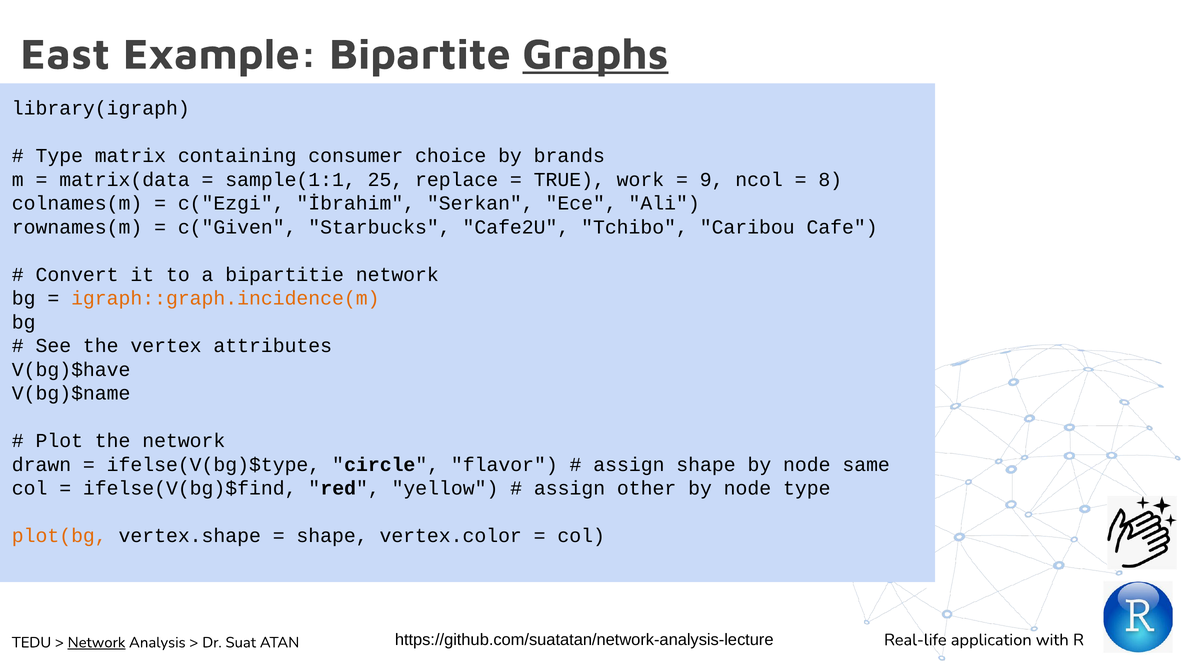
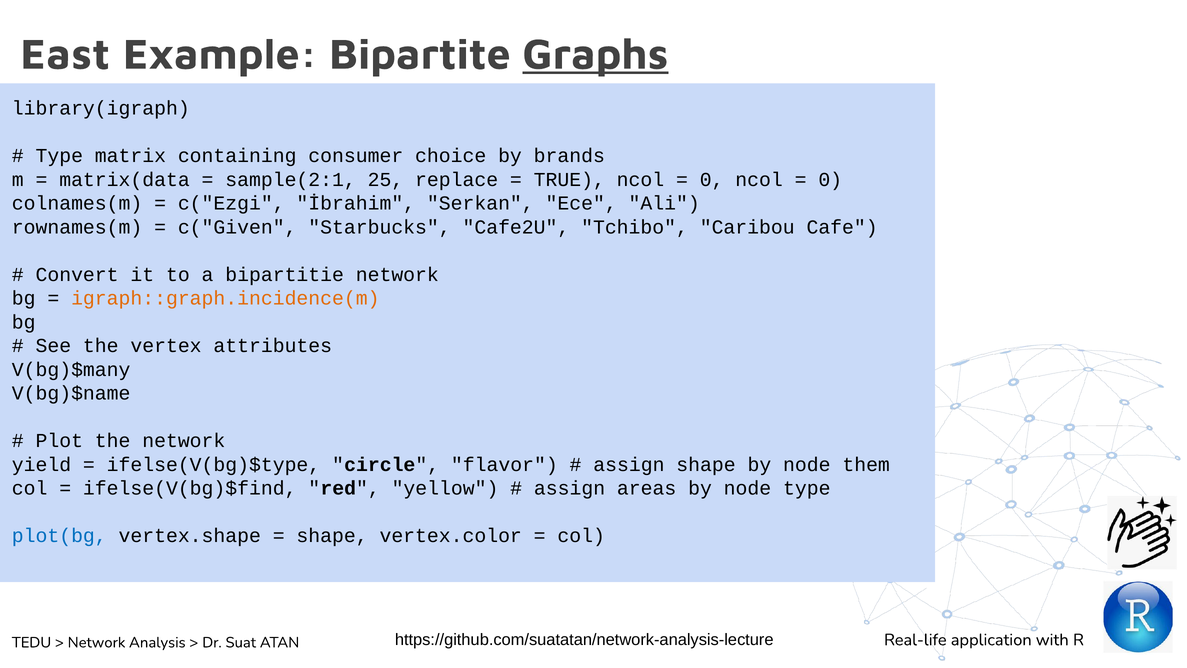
sample(1:1: sample(1:1 -> sample(2:1 (291, 180)
TRUE work: work -> ncol (640, 180)
9: 9 -> 0 (712, 180)
8: 8 -> 0 (830, 180)
V(bg)$have: V(bg)$have -> V(bg)$many (71, 370)
drawn: drawn -> yield (41, 464)
same: same -> them (866, 464)
other: other -> areas (647, 488)
plot(bg colour: orange -> blue (59, 536)
Network underline: present -> none (97, 642)
